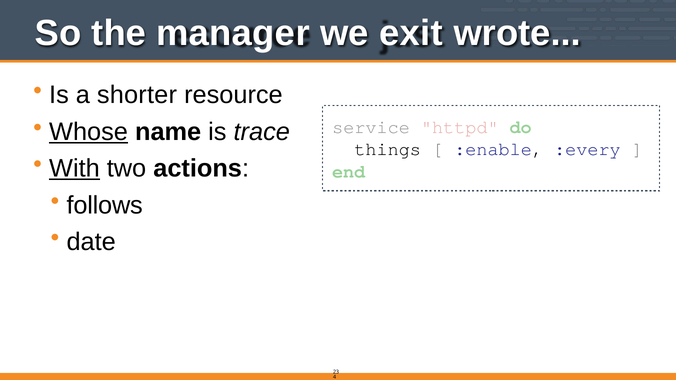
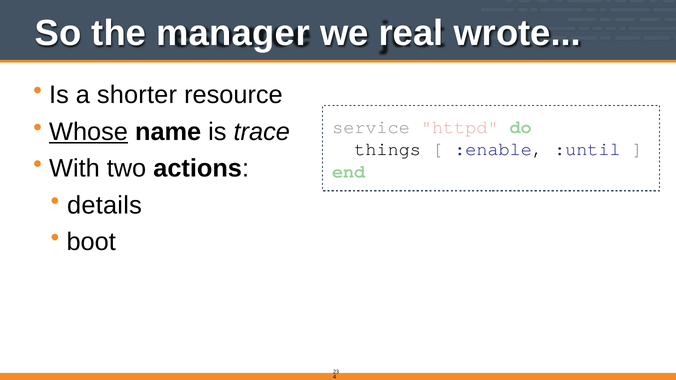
exit: exit -> real (411, 33)
:every: :every -> :until (587, 149)
With underline: present -> none (74, 169)
follows: follows -> details (104, 205)
date: date -> boot (91, 242)
